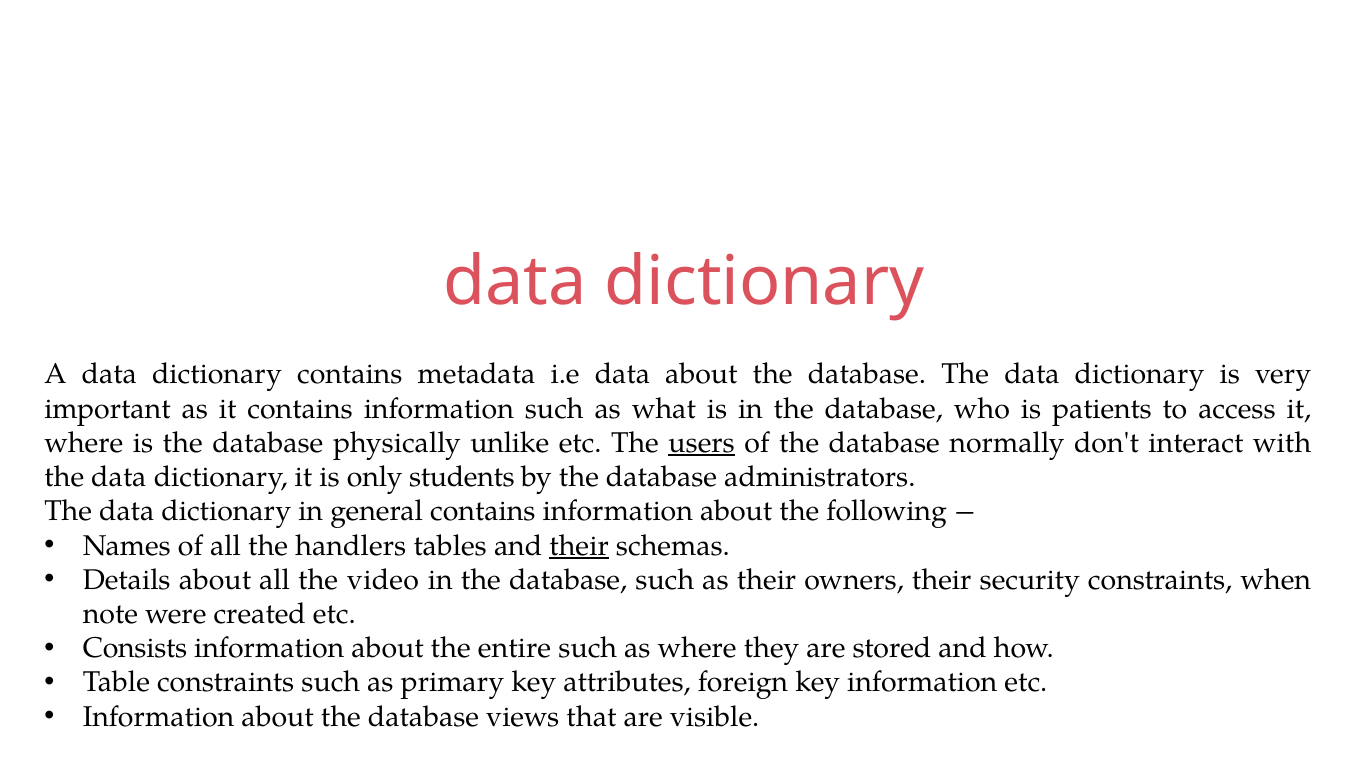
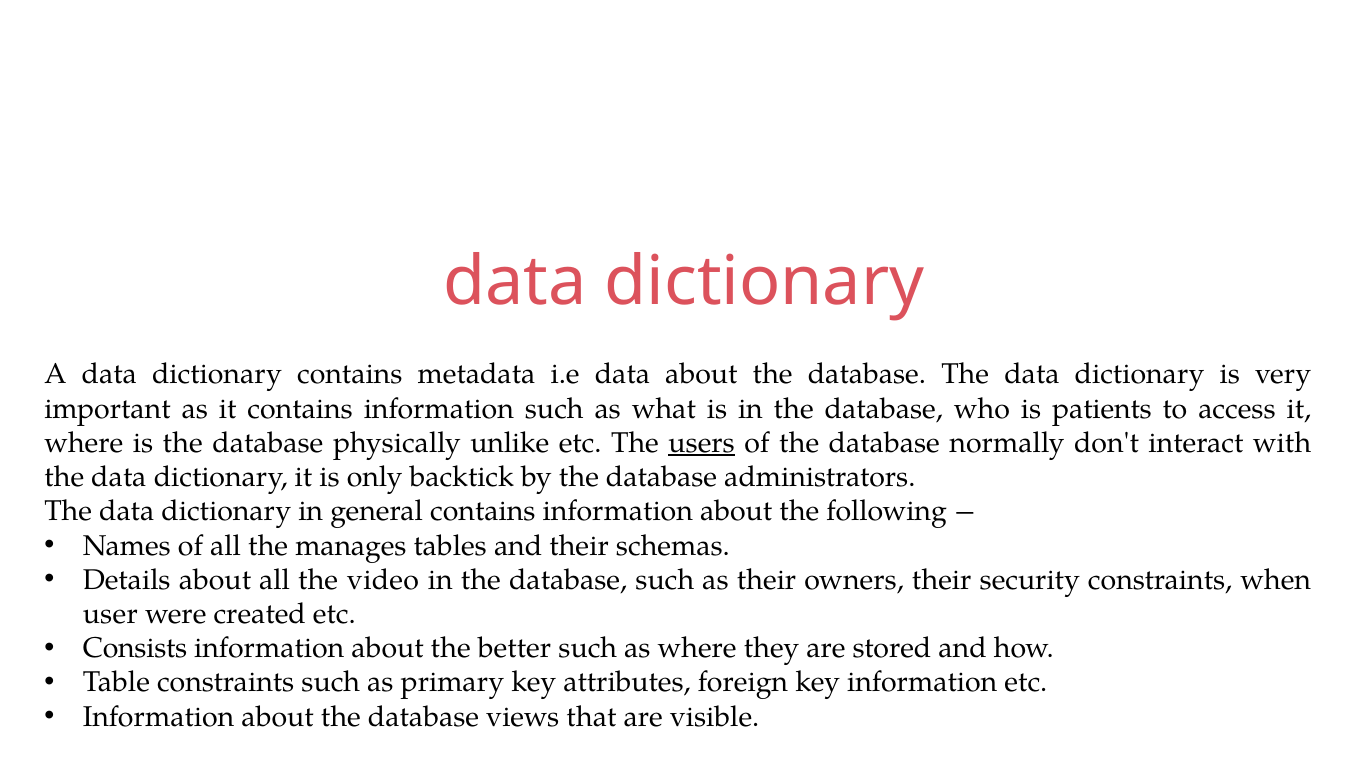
students: students -> backtick (462, 477)
handlers: handlers -> manages (351, 545)
their underline: present -> none (579, 545)
note: note -> user (110, 614)
entire: entire -> better (514, 648)
